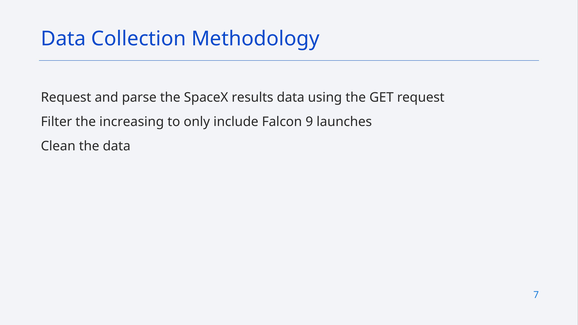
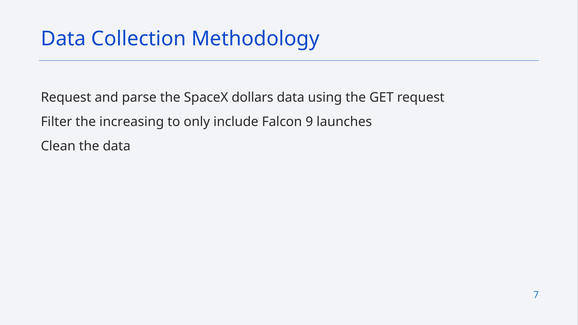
results: results -> dollars (253, 98)
